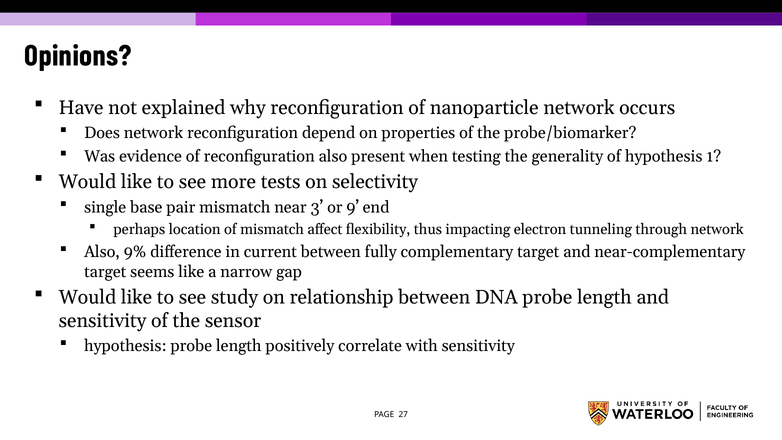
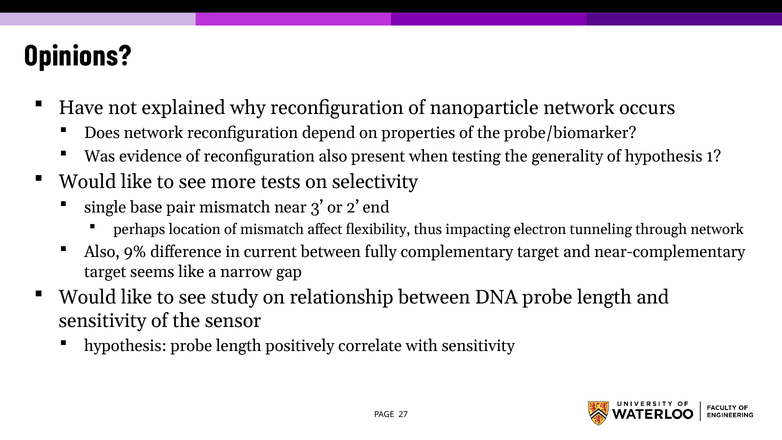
9: 9 -> 2 (353, 207)
